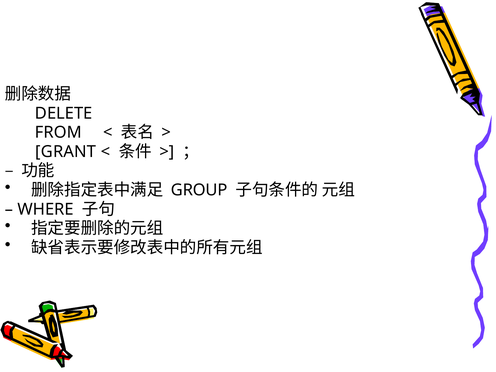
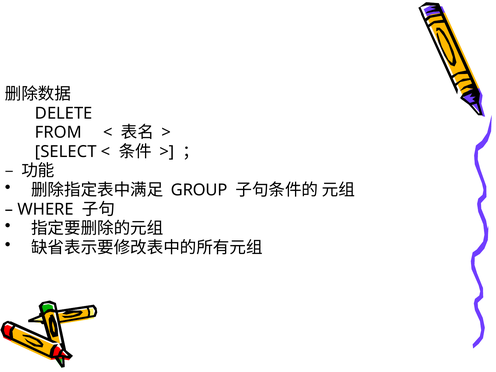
GRANT: GRANT -> SELECT (66, 152)
